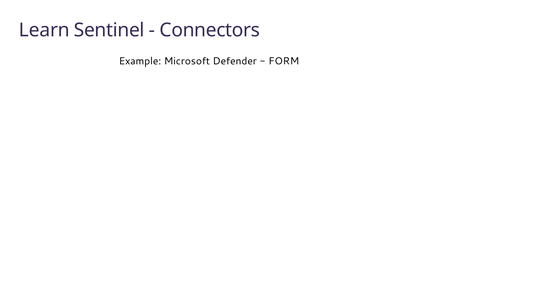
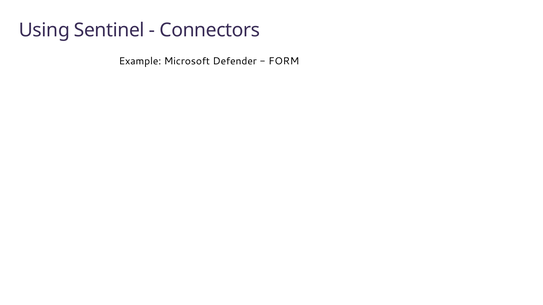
Learn: Learn -> Using (44, 30)
